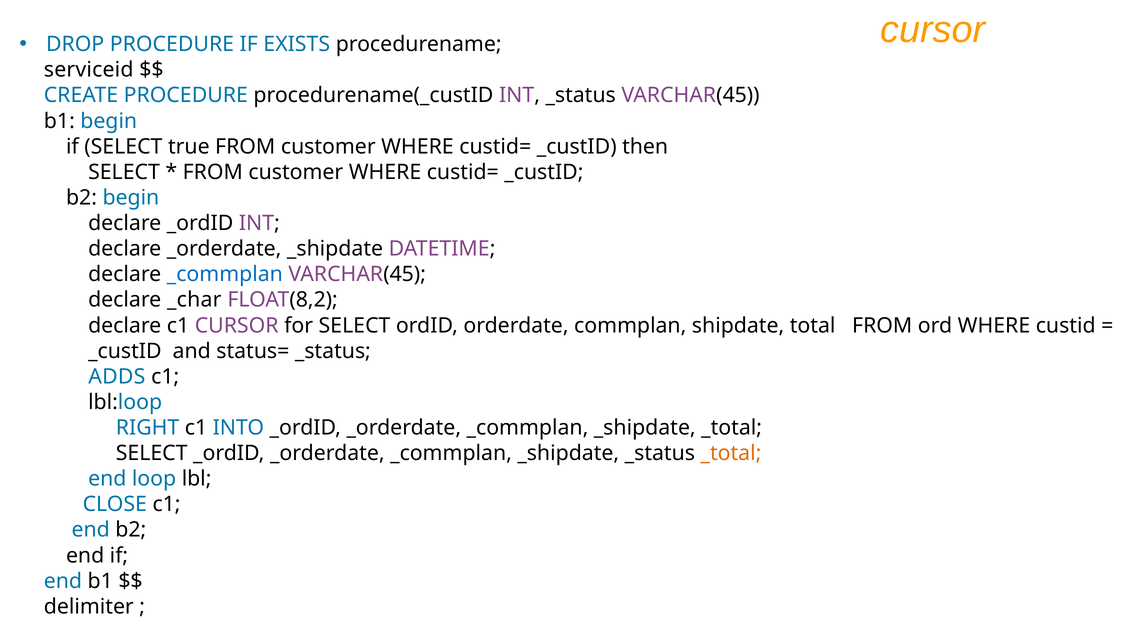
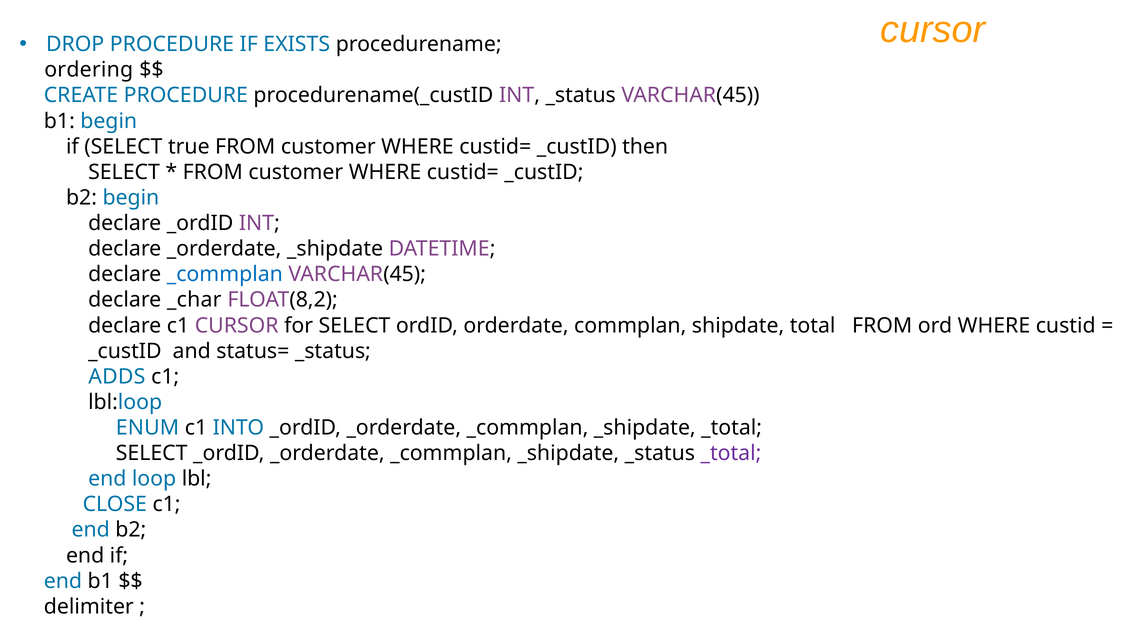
serviceid: serviceid -> ordering (89, 70)
RIGHT: RIGHT -> ENUM (148, 428)
_total colour: orange -> purple (731, 453)
